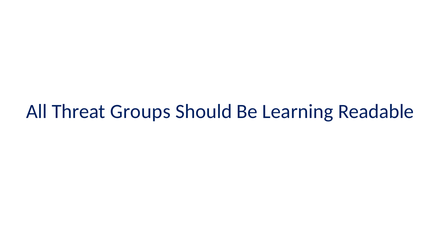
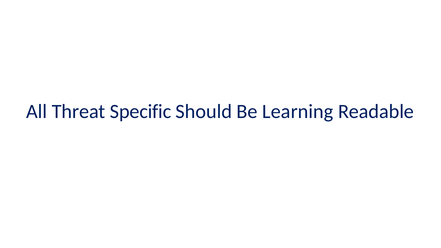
Groups: Groups -> Specific (141, 111)
